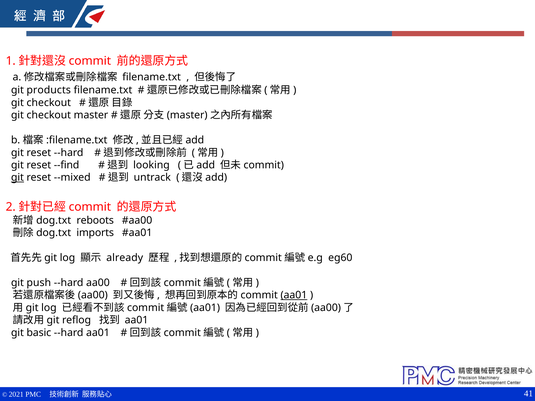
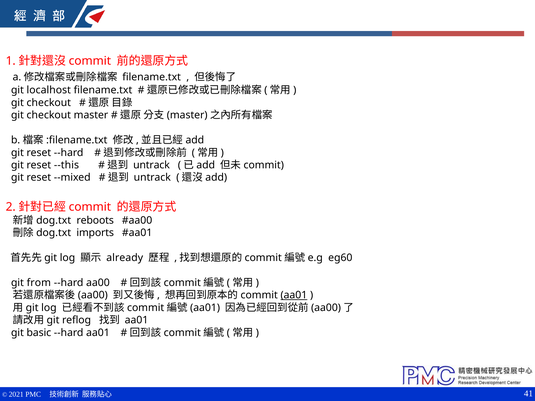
products: products -> localhost (49, 90)
--find: --find -> --this (67, 165)
looking: looking -> untrack (152, 165)
git underline: present -> none (17, 178)
push: push -> from (39, 283)
